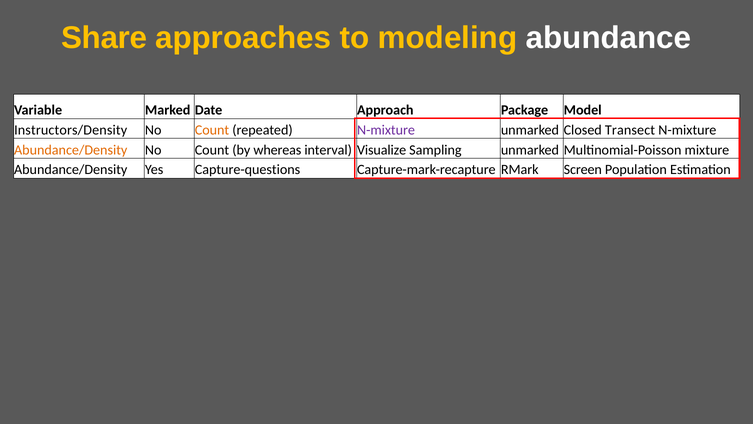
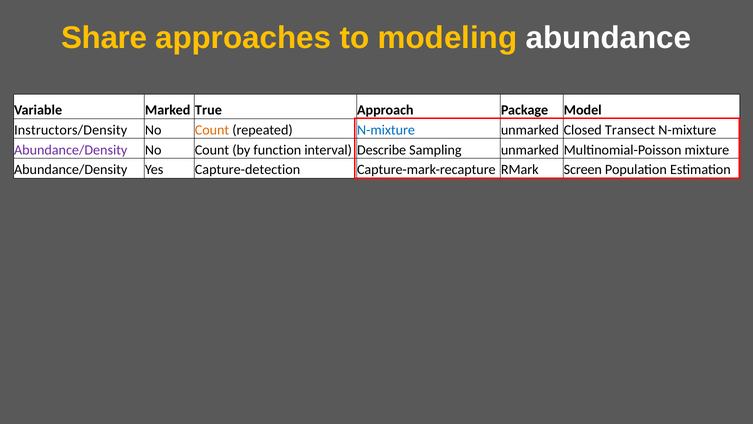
Date: Date -> True (208, 110)
N-mixture colour: purple -> blue (386, 130)
Abundance/Density colour: orange -> purple (71, 150)
whereas: whereas -> function (277, 150)
Visualize: Visualize -> Describe (382, 150)
Capture-questions: Capture-questions -> Capture-detection (247, 170)
